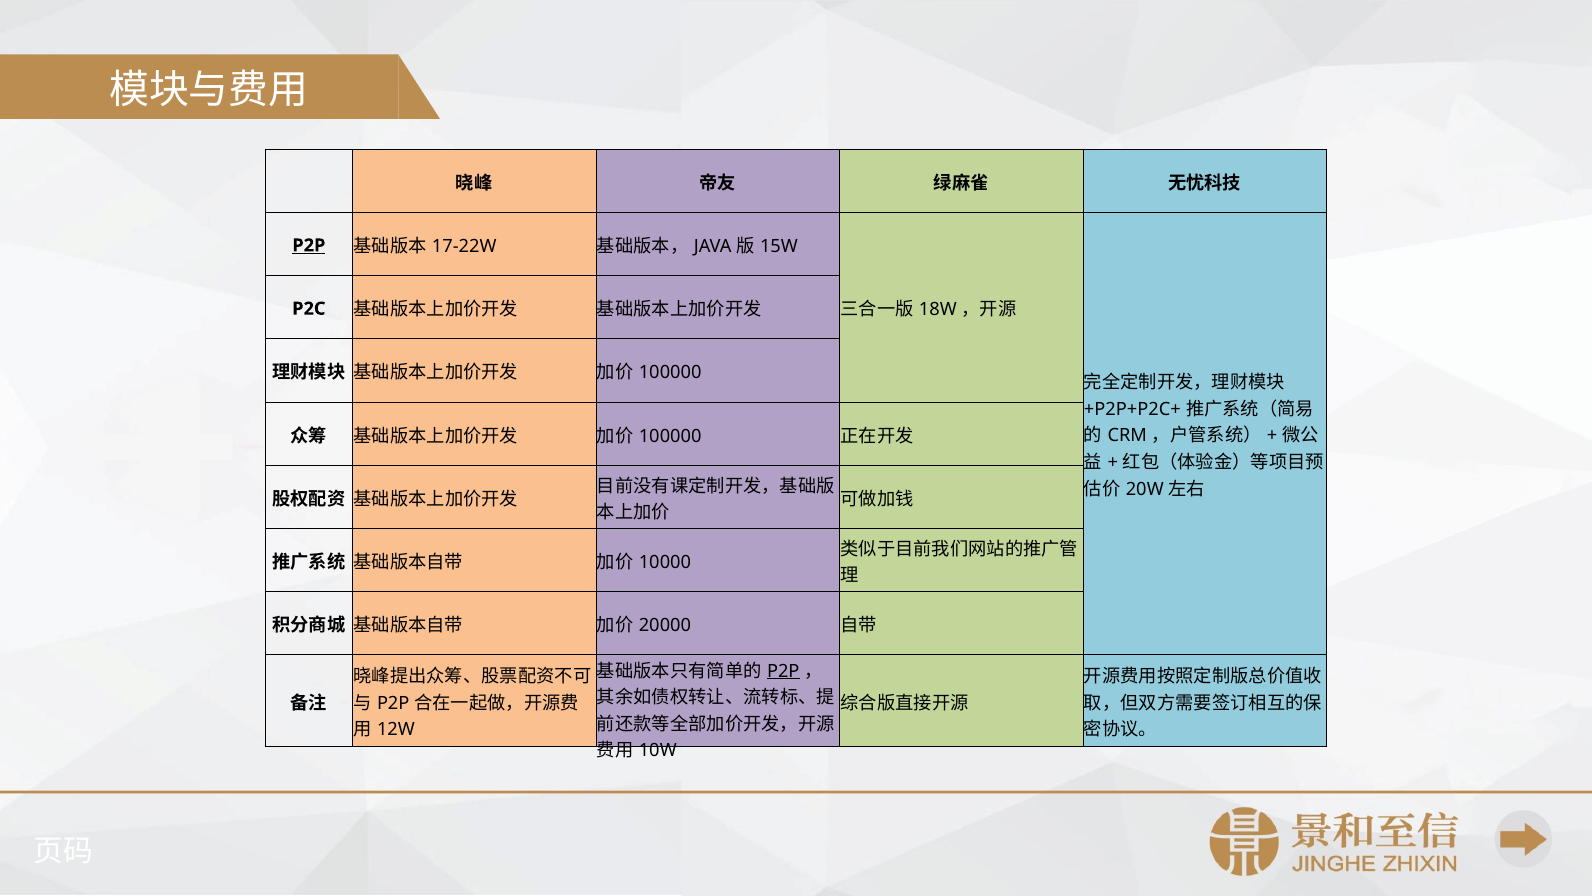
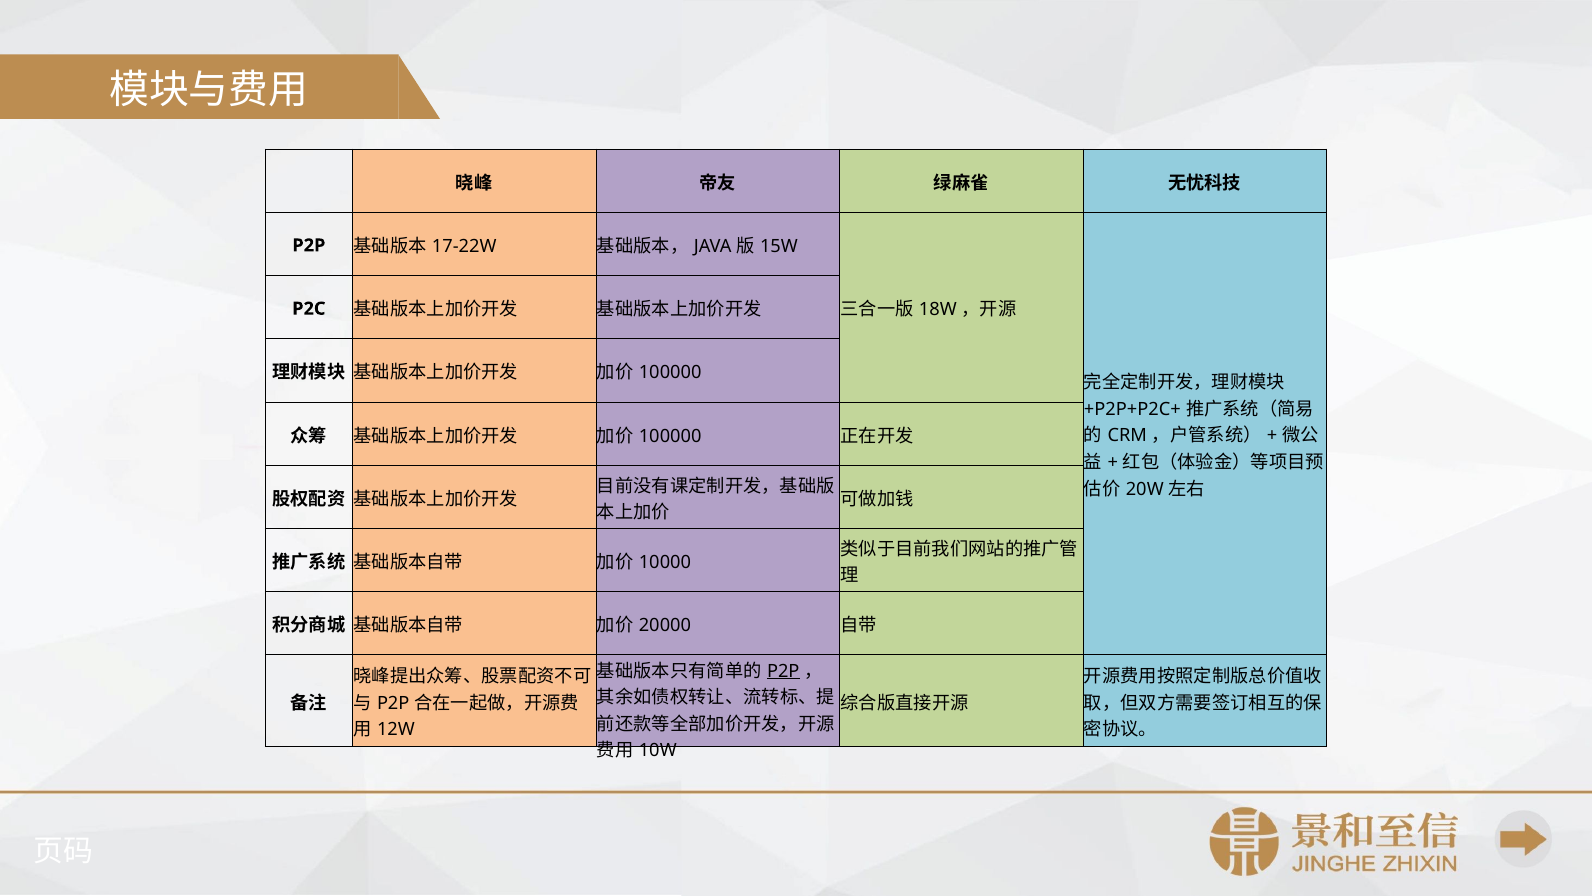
P2P underline: present -> none (309, 245)
